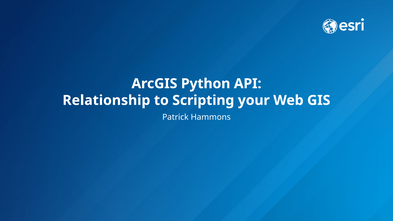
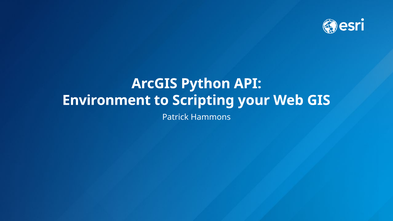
Relationship: Relationship -> Environment (107, 100)
